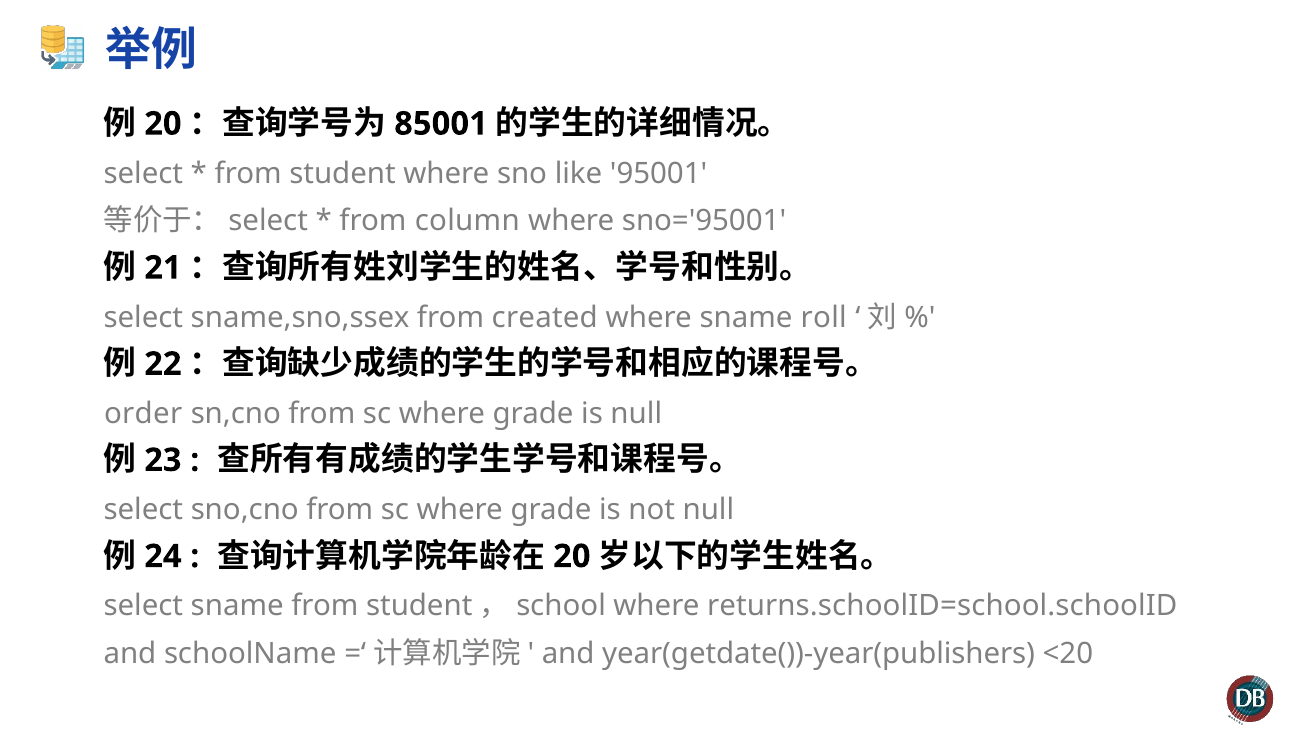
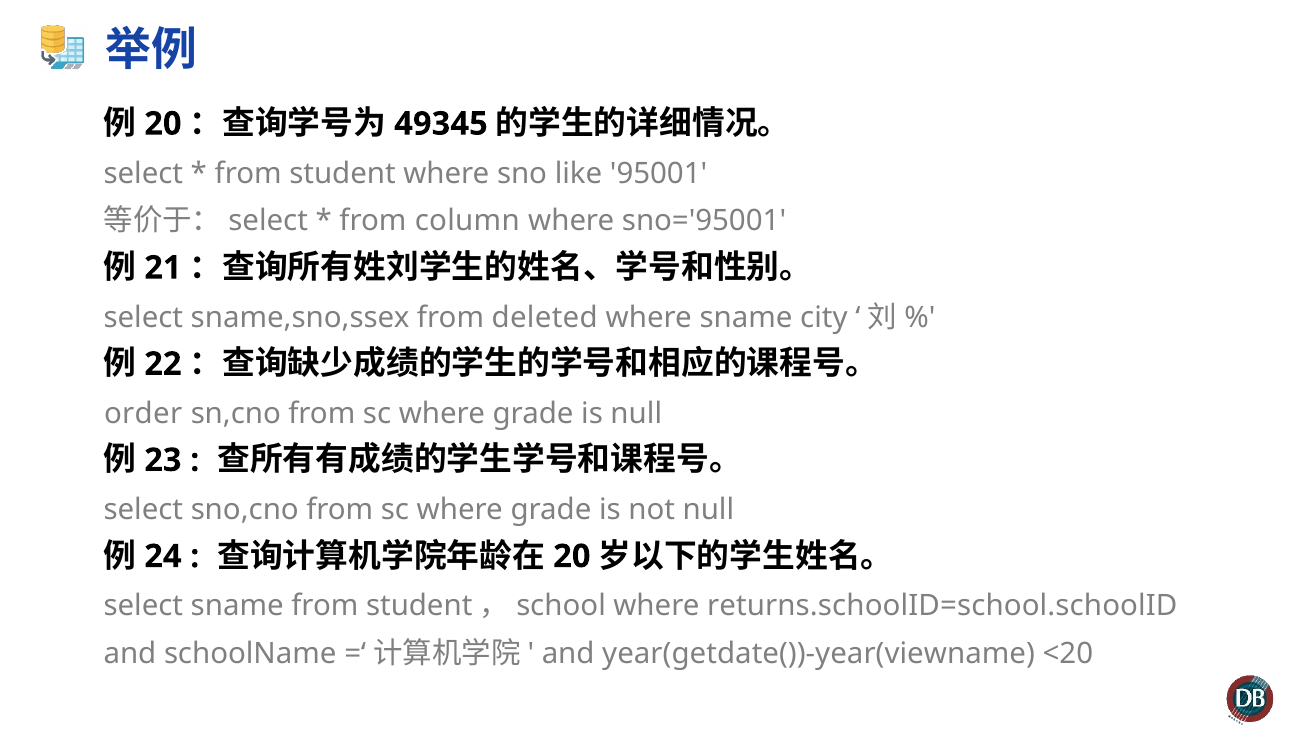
85001: 85001 -> 49345 (441, 124)
created: created -> deleted (545, 317)
roll: roll -> city (824, 317)
year(getdate())-year(publishers: year(getdate())-year(publishers -> year(getdate())-year(viewname (819, 653)
